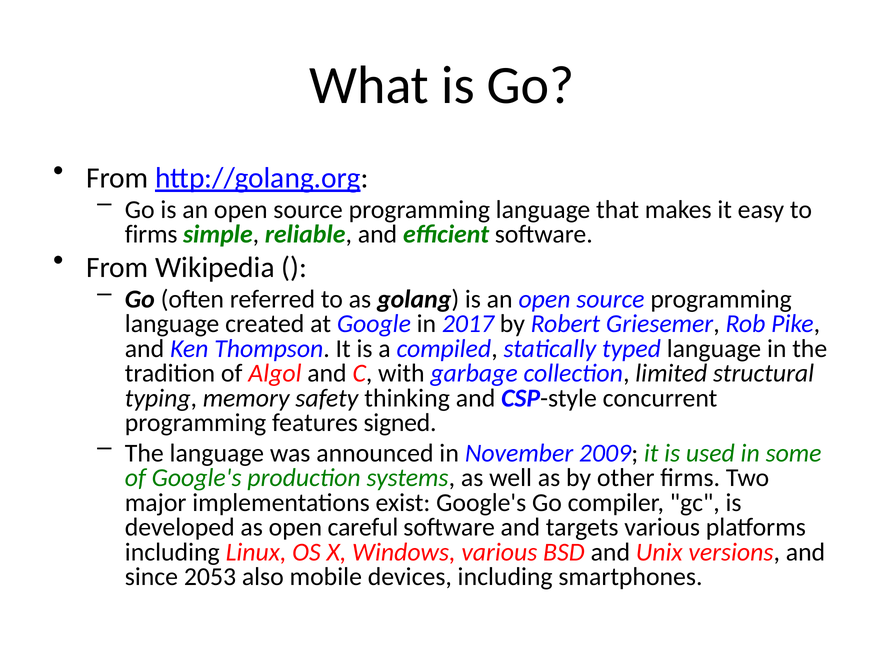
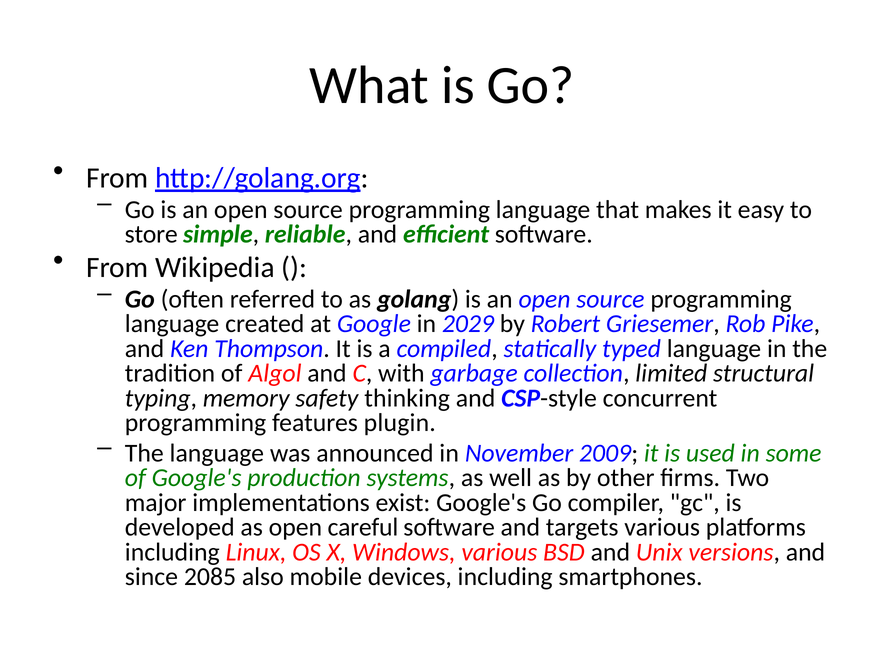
firms: firms -> store (151, 234)
2017: 2017 -> 2029 (468, 324)
signed: signed -> plugin (400, 423)
2053: 2053 -> 2085 (210, 577)
